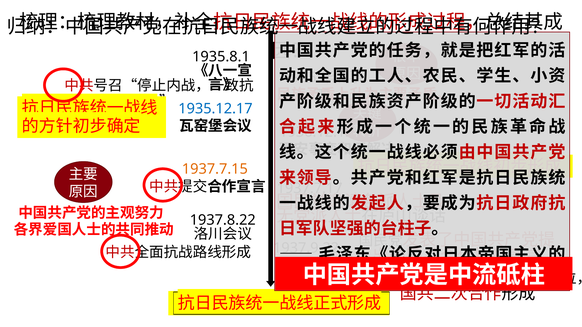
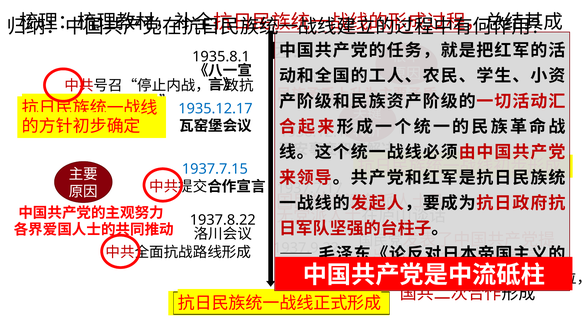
1937.7.15 colour: orange -> blue (215, 169)
